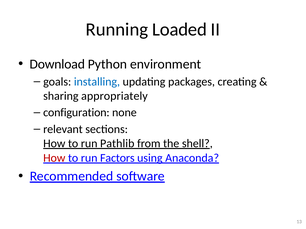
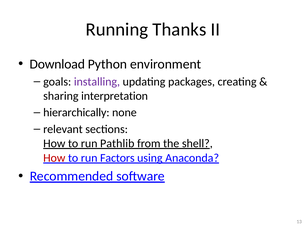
Loaded: Loaded -> Thanks (179, 30)
installing colour: blue -> purple (97, 82)
appropriately: appropriately -> interpretation (115, 96)
configuration: configuration -> hierarchically (76, 113)
